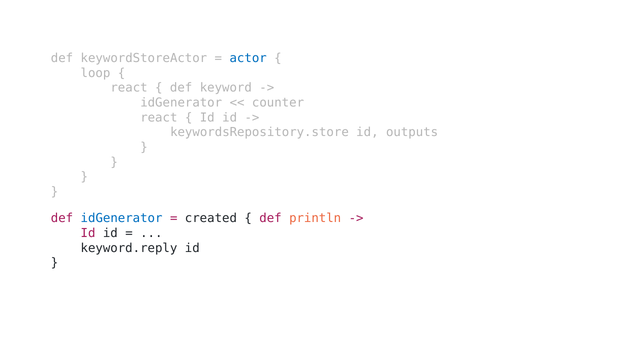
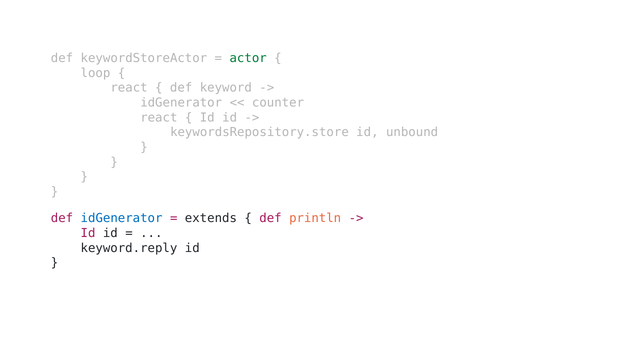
actor colour: blue -> green (248, 58)
outputs: outputs -> unbound (412, 132)
created: created -> extends (211, 219)
